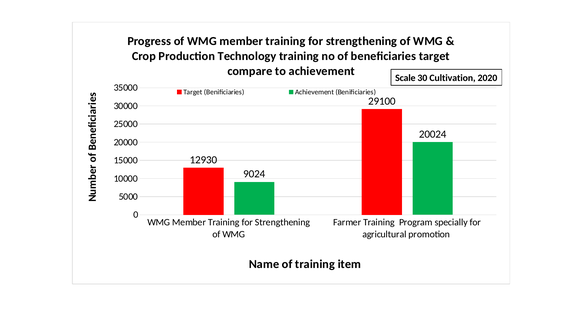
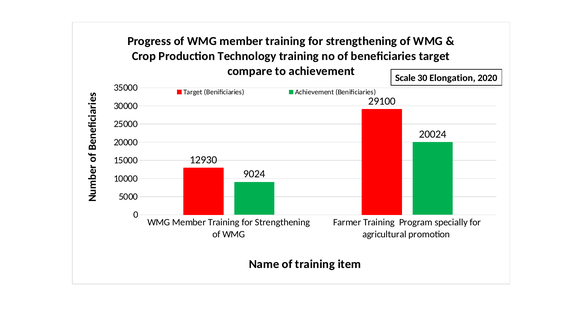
Cultivation: Cultivation -> Elongation (452, 78)
